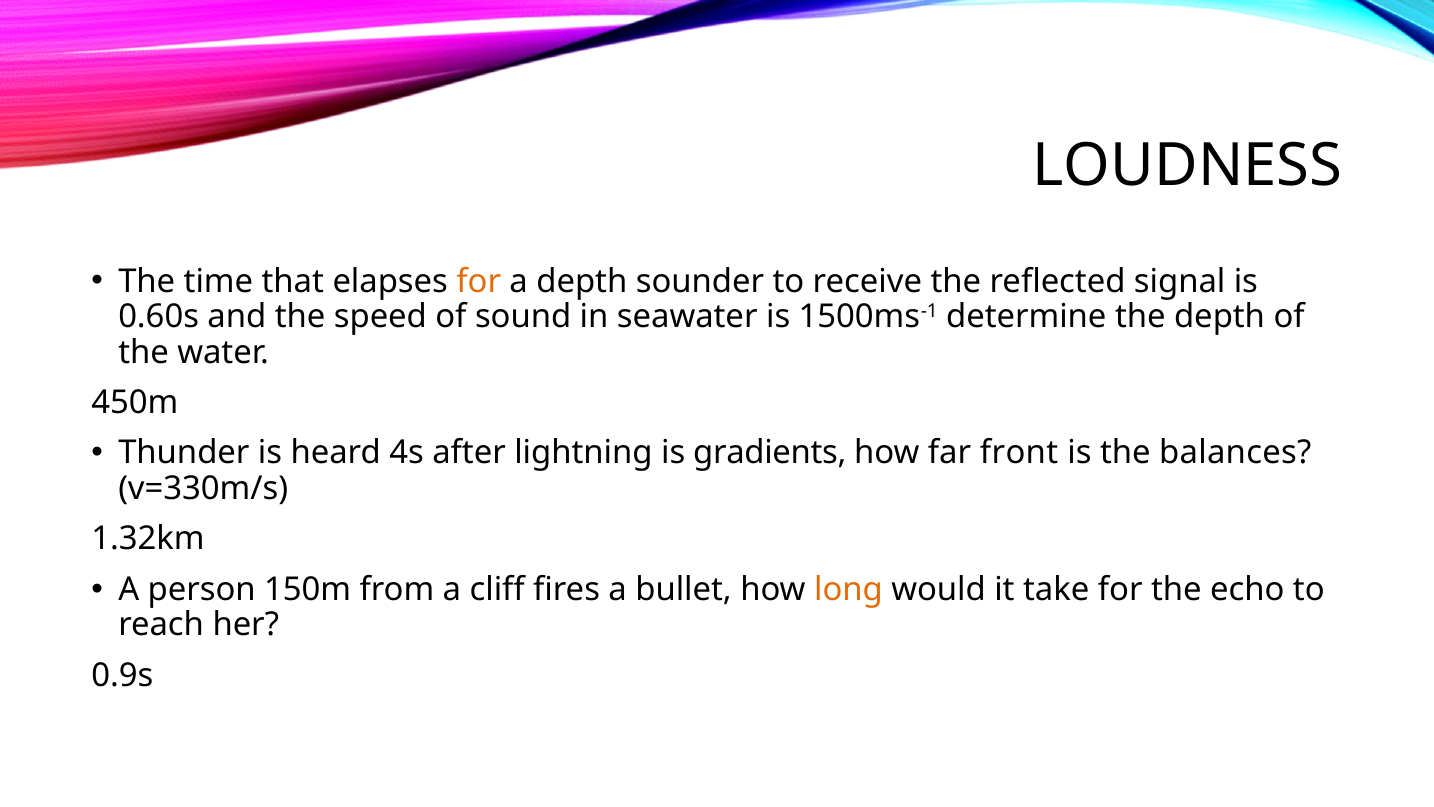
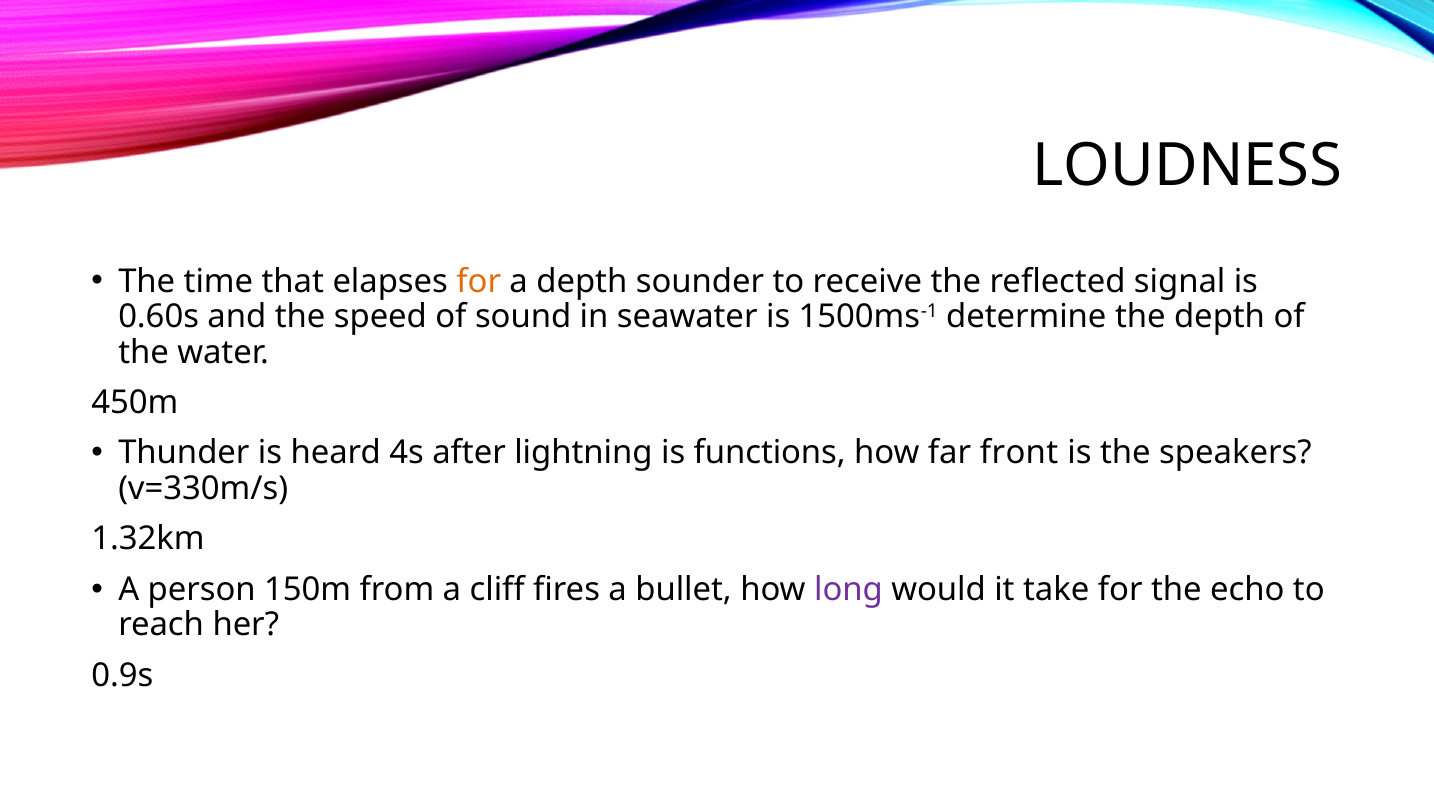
gradients: gradients -> functions (770, 453)
balances: balances -> speakers (1235, 453)
long colour: orange -> purple (849, 589)
